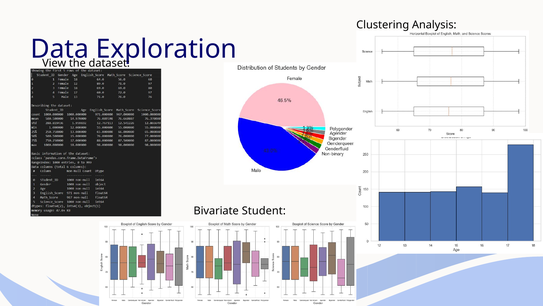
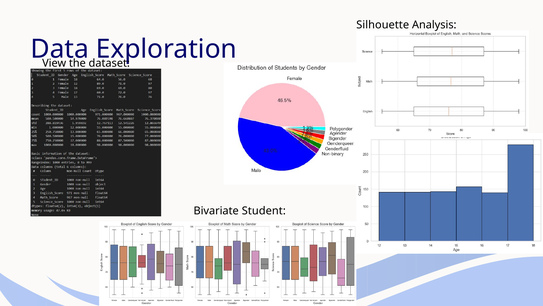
Clustering: Clustering -> Silhouette (383, 25)
